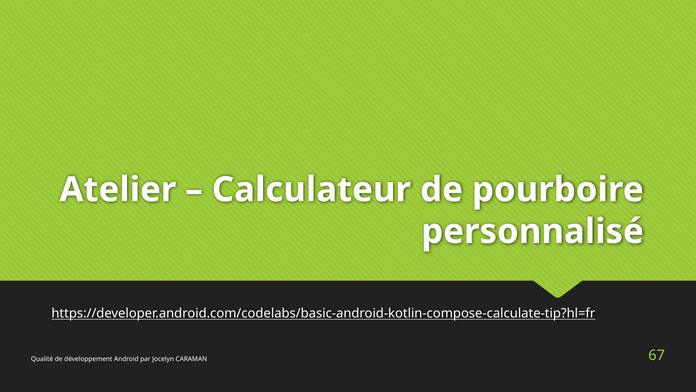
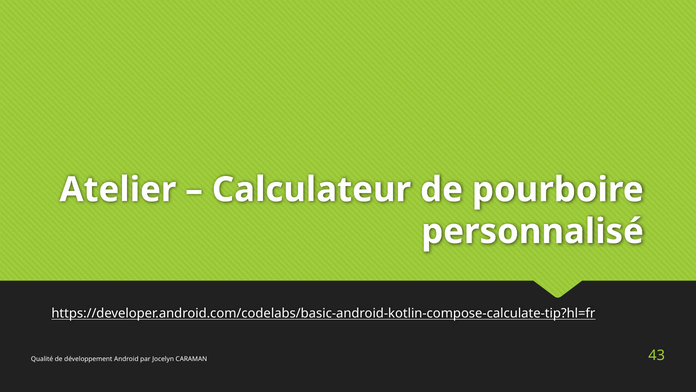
67: 67 -> 43 (657, 355)
